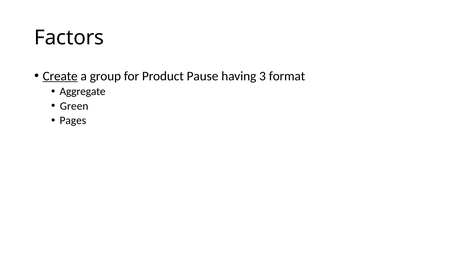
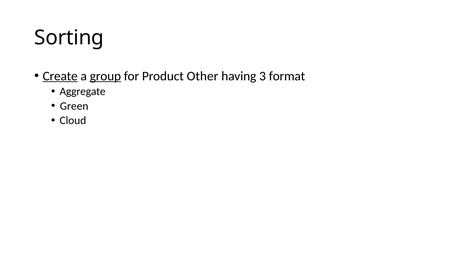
Factors: Factors -> Sorting (69, 38)
group underline: none -> present (105, 76)
Pause: Pause -> Other (202, 76)
Pages: Pages -> Cloud (73, 121)
